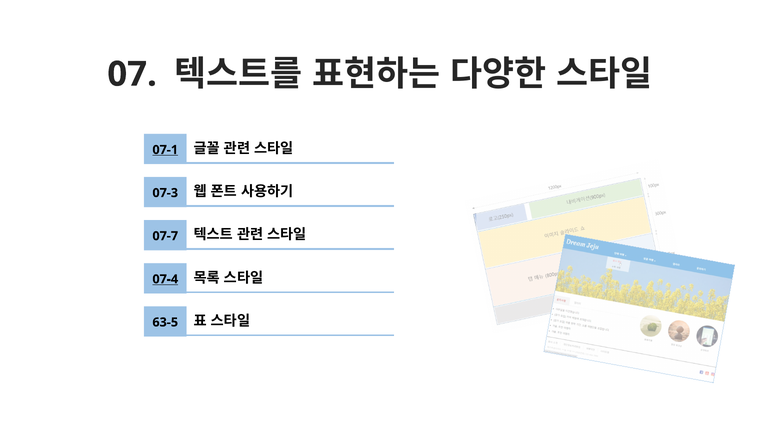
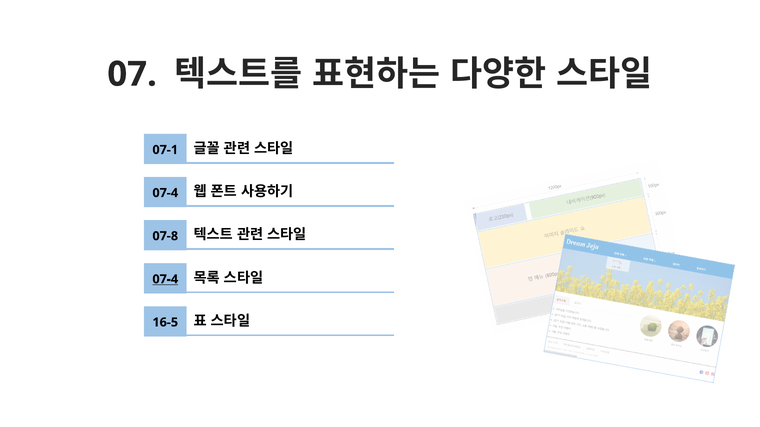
07-1 underline: present -> none (165, 150)
07-3: 07-3 -> 07-4 (165, 193)
07-7: 07-7 -> 07-8 (165, 236)
63-5: 63-5 -> 16-5 (165, 323)
